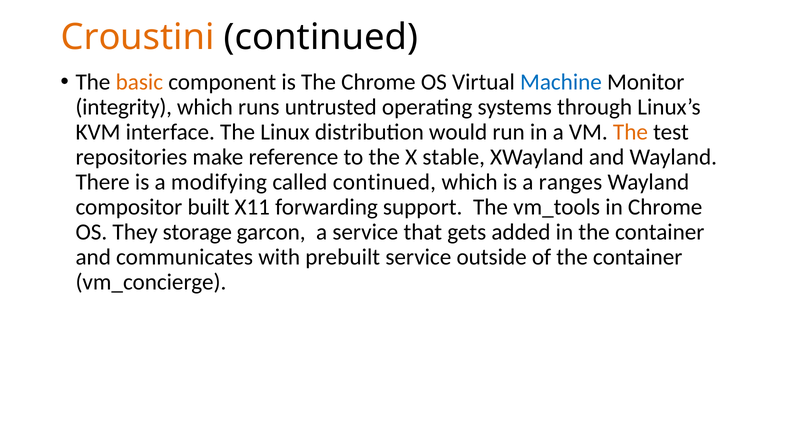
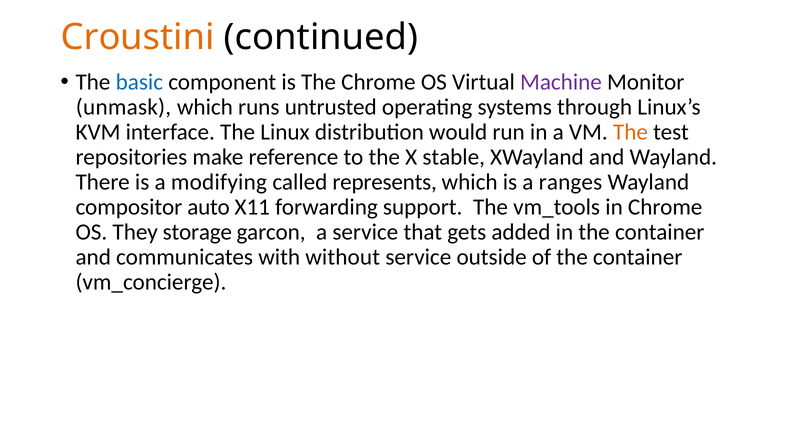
basic colour: orange -> blue (139, 82)
Machine colour: blue -> purple (561, 82)
integrity: integrity -> unmask (123, 107)
called continued: continued -> represents (385, 182)
built: built -> auto (209, 207)
prebuilt: prebuilt -> without (343, 257)
